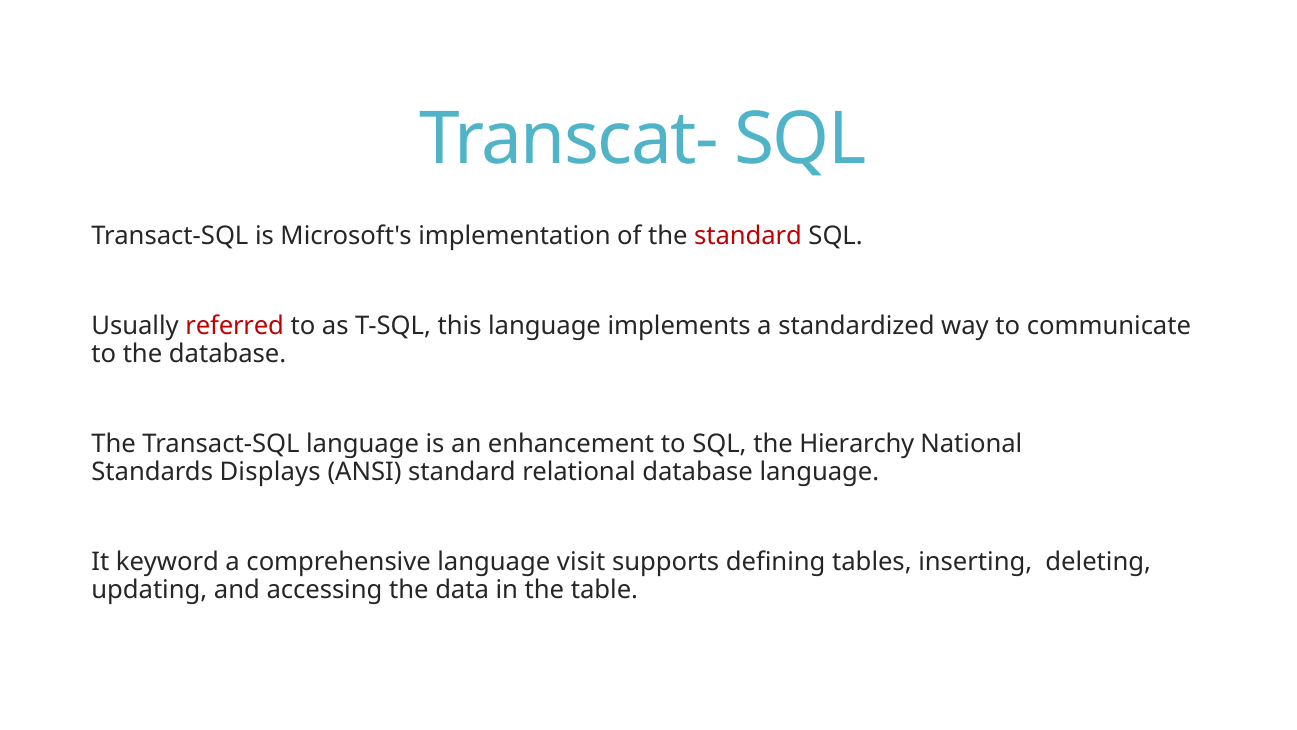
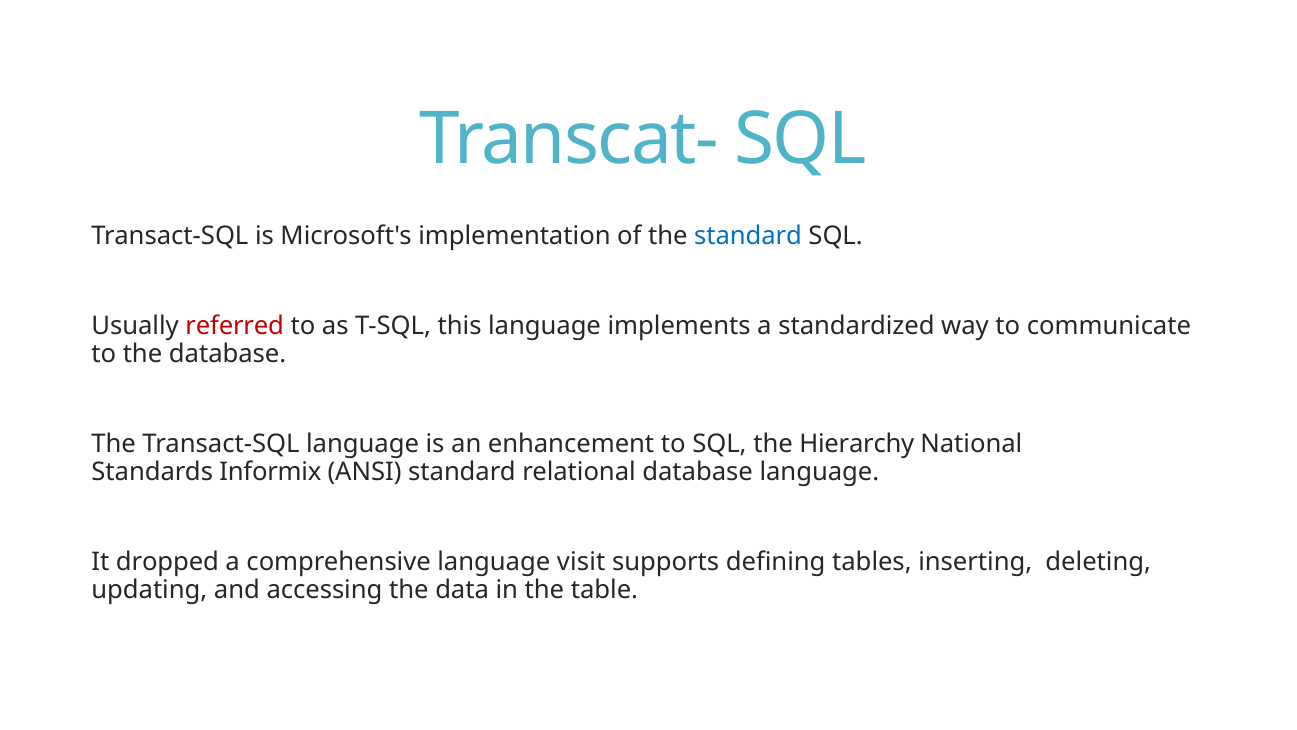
standard colour: red -> blue (748, 236)
Displays: Displays -> Informix (270, 472)
keyword: keyword -> dropped (167, 562)
